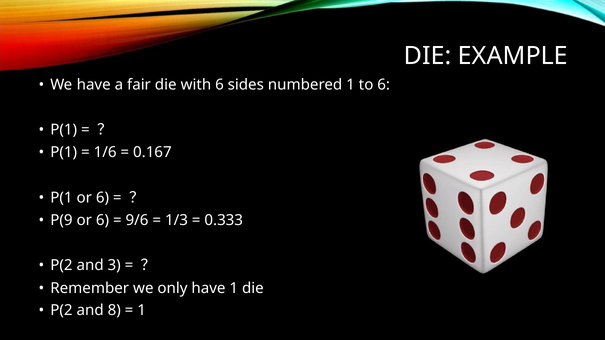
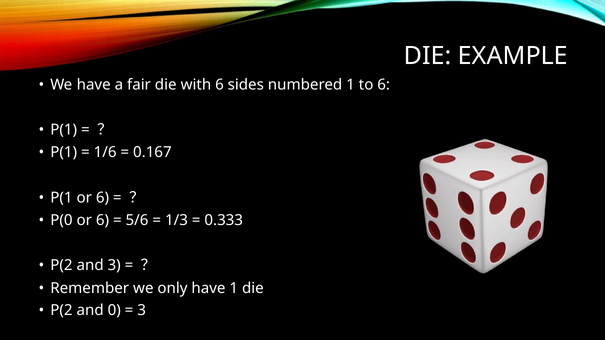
P(9: P(9 -> P(0 (61, 220)
9/6: 9/6 -> 5/6 (137, 220)
8: 8 -> 0 (114, 311)
1: 1 -> 3 (142, 311)
